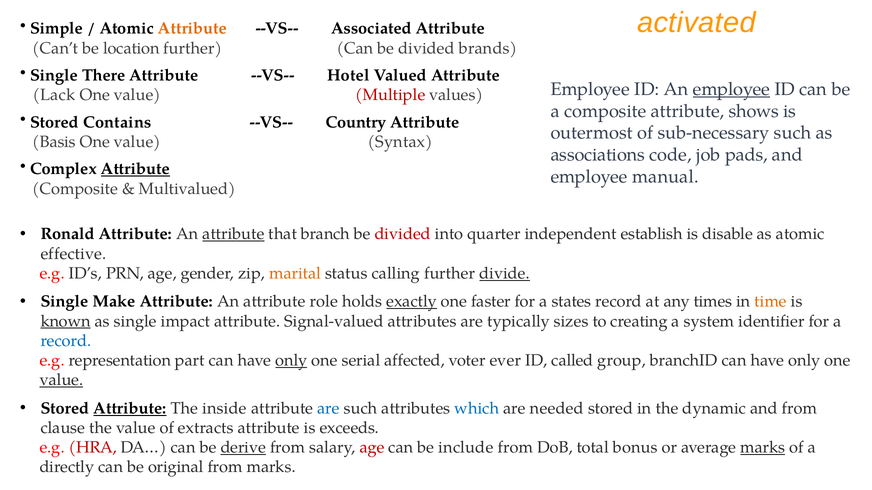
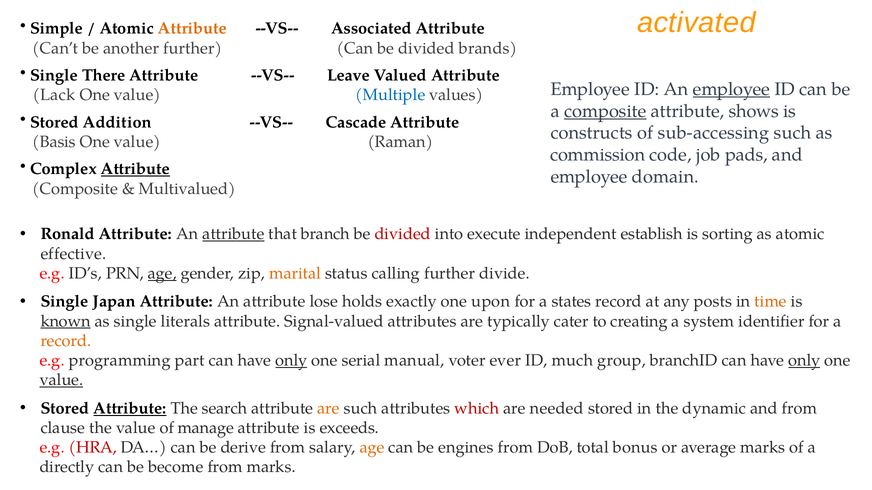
location: location -> another (131, 48)
Hotel: Hotel -> Leave (349, 75)
Multiple colour: red -> blue (390, 95)
composite underline: none -> present (605, 111)
Contains: Contains -> Addition (117, 122)
Country: Country -> Cascade (356, 122)
outermost: outermost -> constructs (592, 133)
sub-necessary: sub-necessary -> sub-accessing (713, 133)
Syntax: Syntax -> Raman (400, 142)
associations: associations -> commission (598, 155)
manual: manual -> domain (665, 177)
quarter: quarter -> execute (494, 234)
disable: disable -> sorting (728, 234)
age underline: none -> present (162, 274)
divide underline: present -> none (505, 274)
Make: Make -> Japan (114, 302)
role: role -> lose (324, 302)
exactly underline: present -> none (412, 302)
faster: faster -> upon (491, 302)
times: times -> posts (713, 302)
impact: impact -> literals (186, 322)
sizes: sizes -> cater (571, 322)
record colour: blue -> orange (66, 341)
representation: representation -> programming (120, 361)
affected: affected -> manual (414, 361)
called: called -> much (572, 361)
only underline: none -> present (804, 361)
inside: inside -> search (225, 409)
are colour: blue -> orange (329, 409)
which colour: blue -> red (477, 409)
extracts: extracts -> manage (206, 428)
derive underline: present -> none (243, 448)
age colour: red -> orange (372, 448)
include: include -> engines (466, 448)
marks underline: present -> none (763, 448)
original: original -> become (176, 468)
